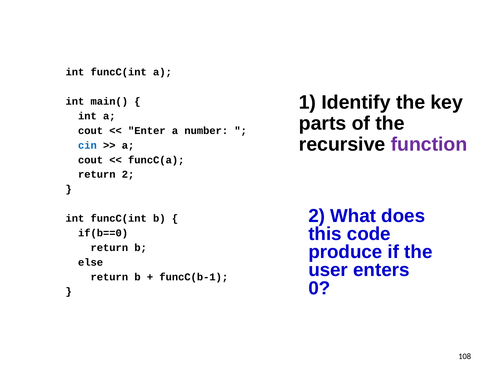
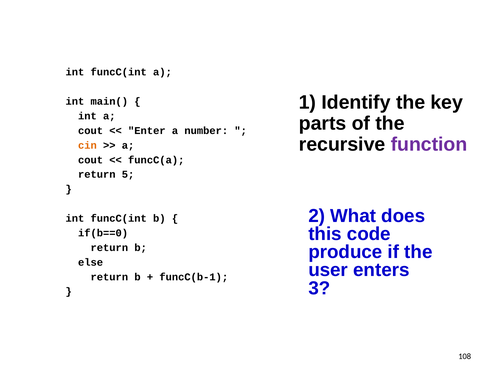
cin colour: blue -> orange (87, 145)
return 2: 2 -> 5 (128, 174)
0: 0 -> 3 (319, 288)
